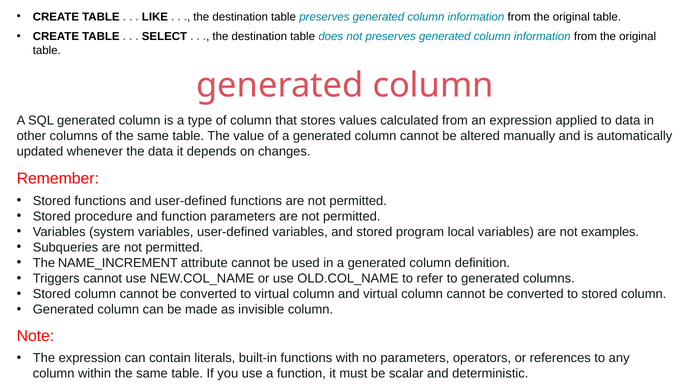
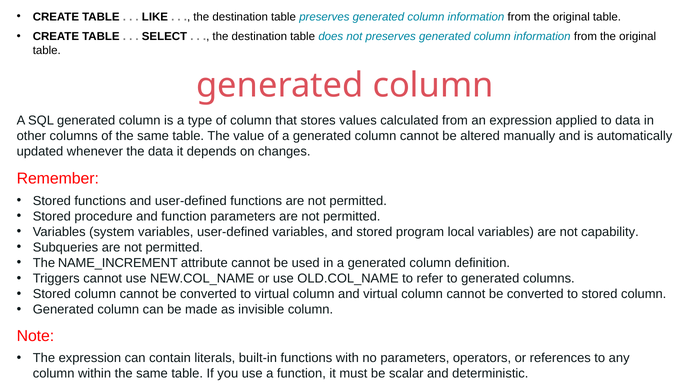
examples: examples -> capability (610, 232)
